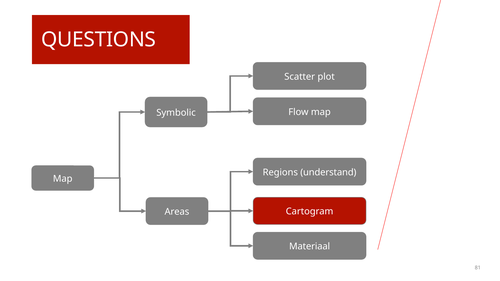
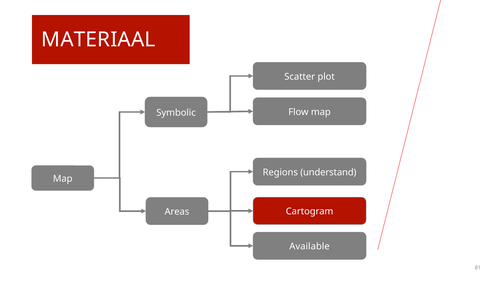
QUESTIONS: QUESTIONS -> MATERIAAL (98, 40)
Materiaal: Materiaal -> Available (310, 247)
